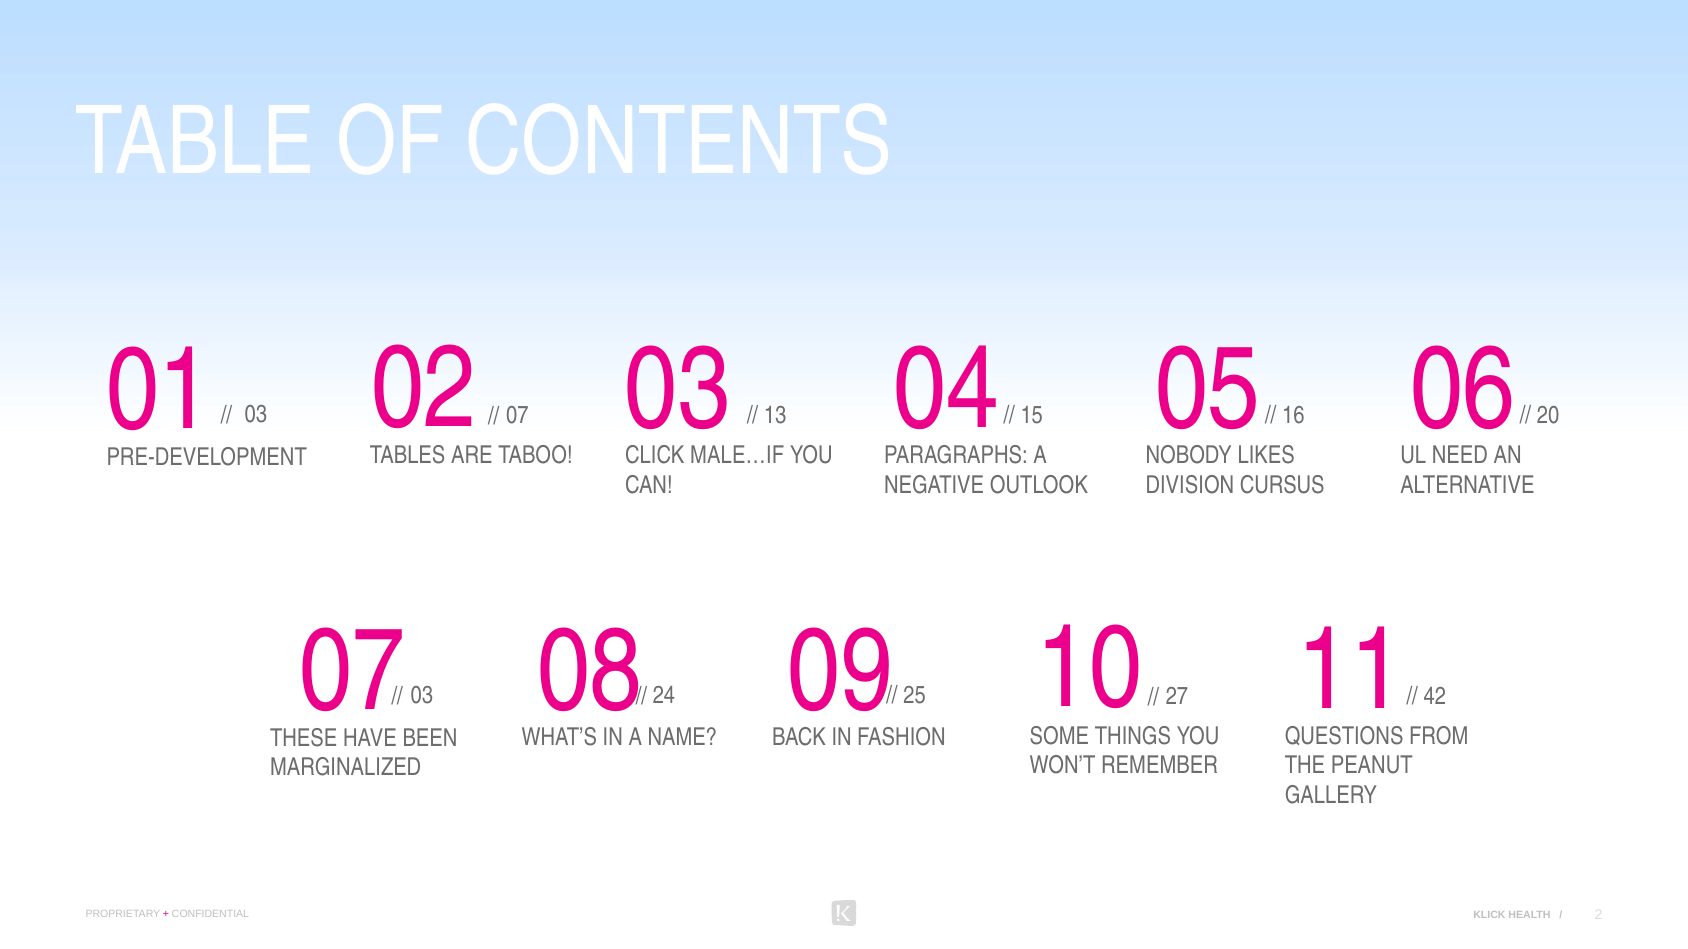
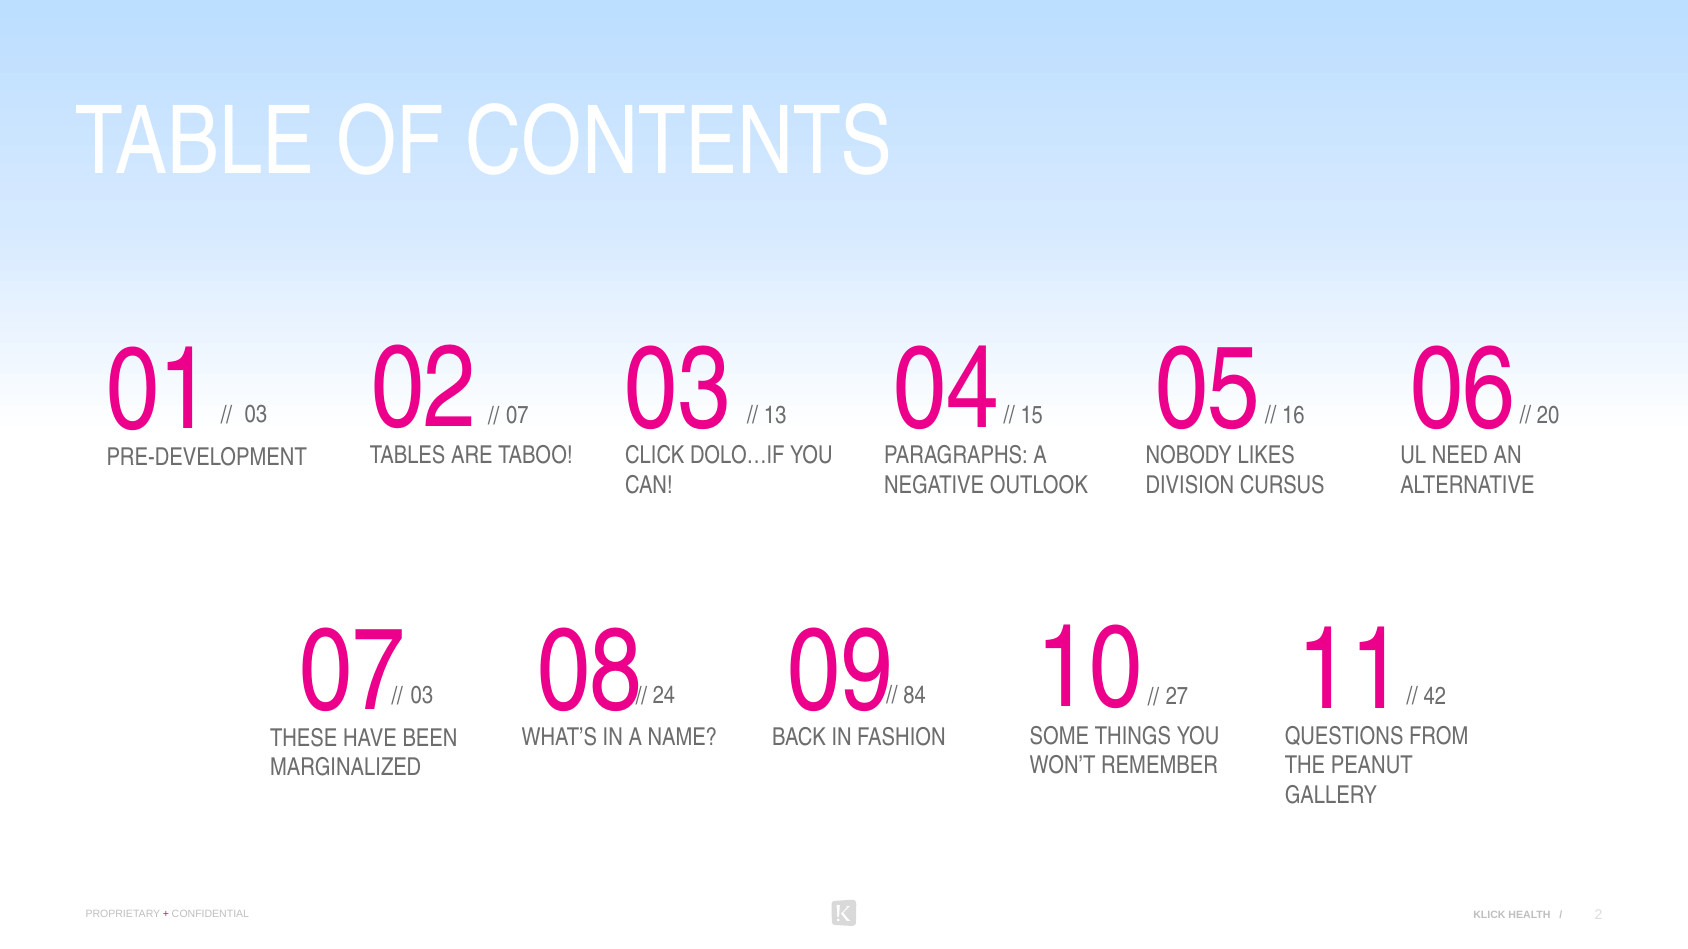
MALE…IF: MALE…IF -> DOLO…IF (737, 456)
25: 25 -> 84 (915, 695)
